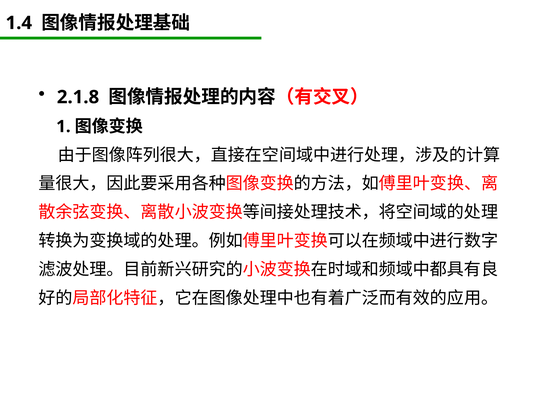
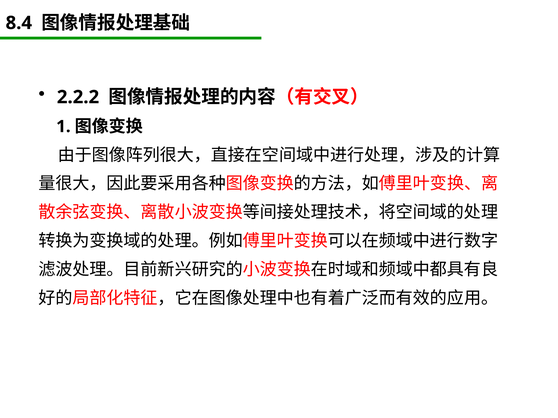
1.4: 1.4 -> 8.4 (19, 23)
2.1.8: 2.1.8 -> 2.2.2 (78, 97)
